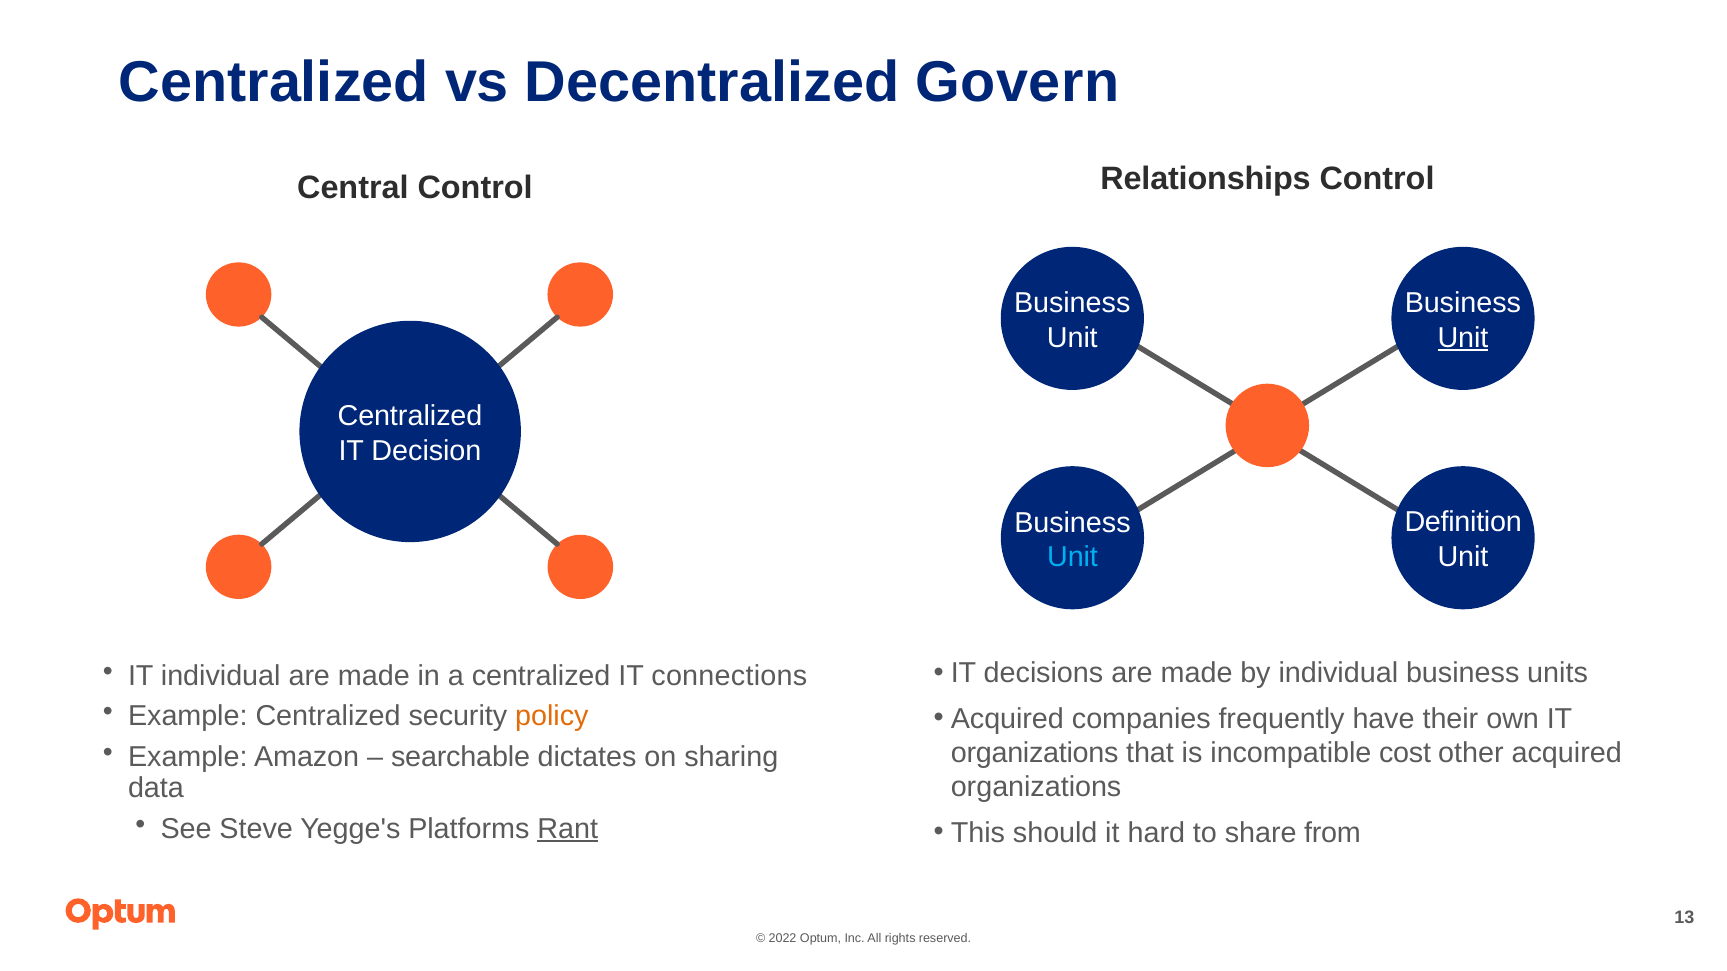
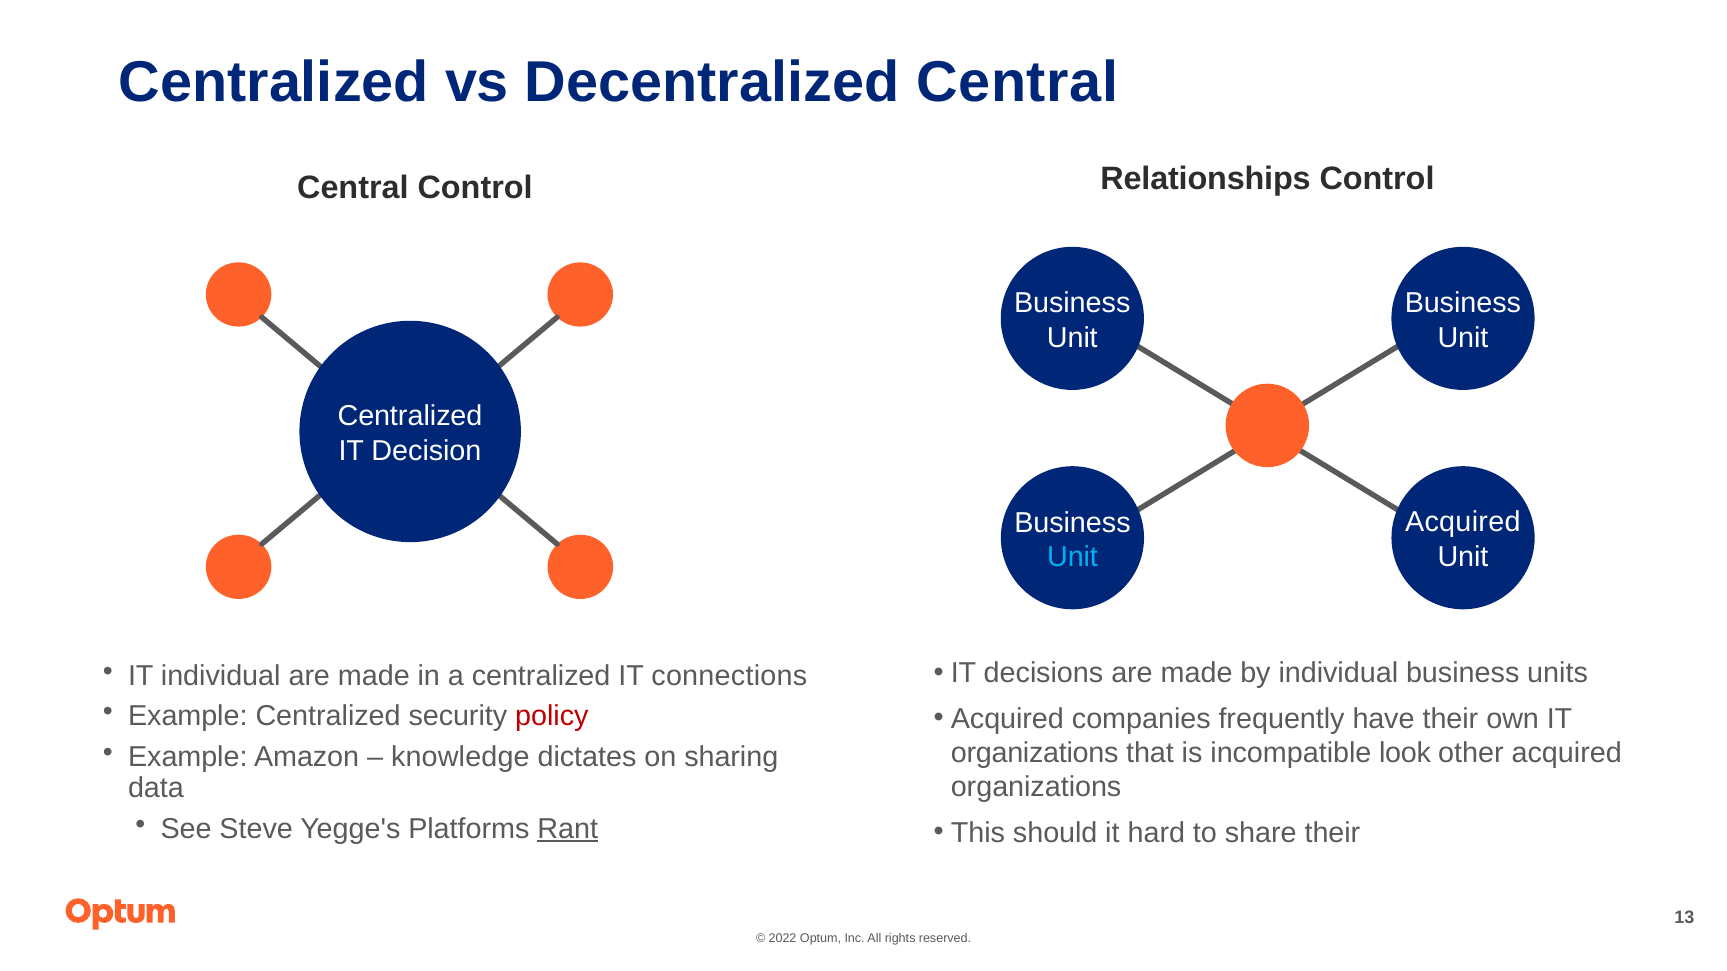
Decentralized Govern: Govern -> Central (1017, 82)
Unit underline: present -> none (1463, 338)
Definition: Definition -> Acquired (1463, 523)
policy colour: orange -> red (552, 717)
searchable: searchable -> knowledge (460, 758)
cost: cost -> look (1405, 753)
share from: from -> their (1332, 833)
